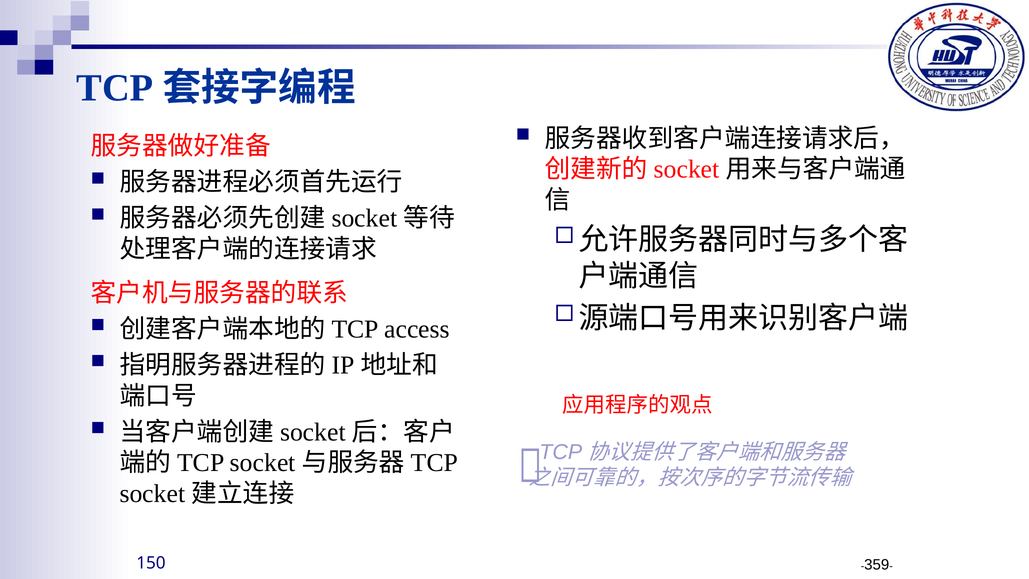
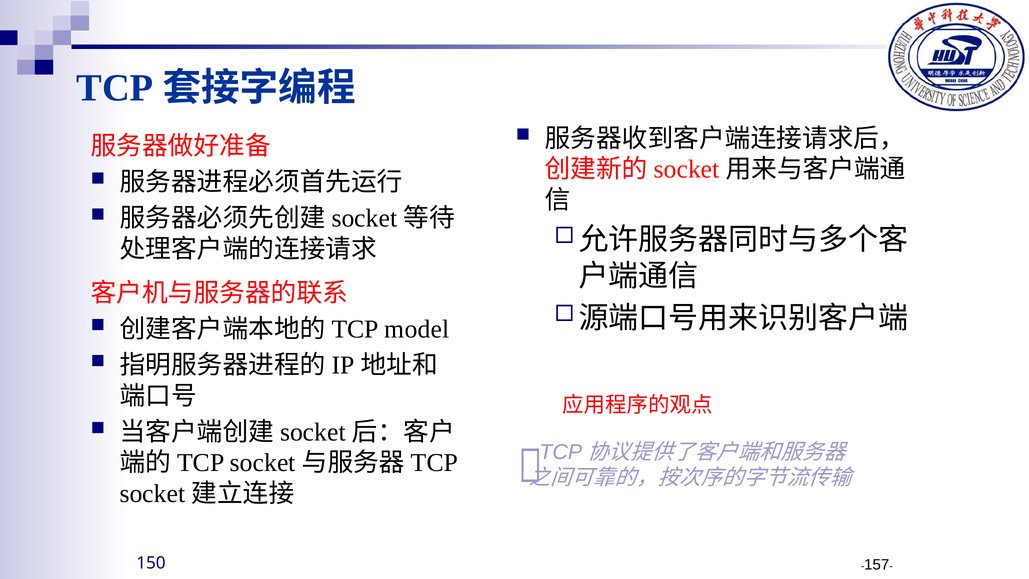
access: access -> model (417, 329)
359: 359 -> 157 (877, 564)
